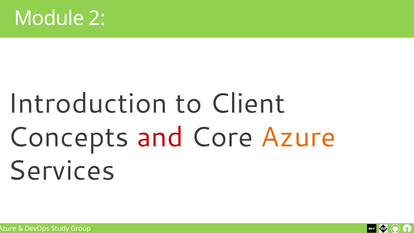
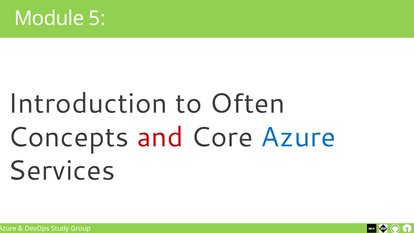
2: 2 -> 5 (97, 19)
Client: Client -> Often (247, 103)
Azure colour: orange -> blue (298, 137)
